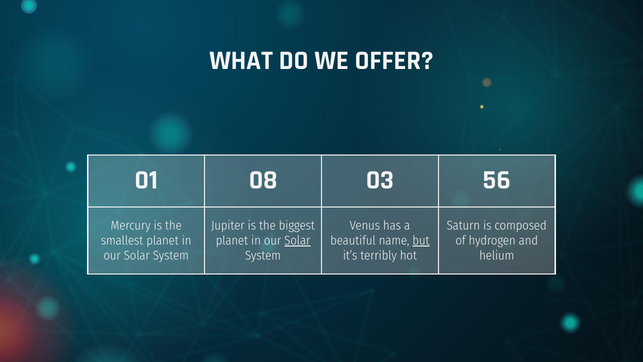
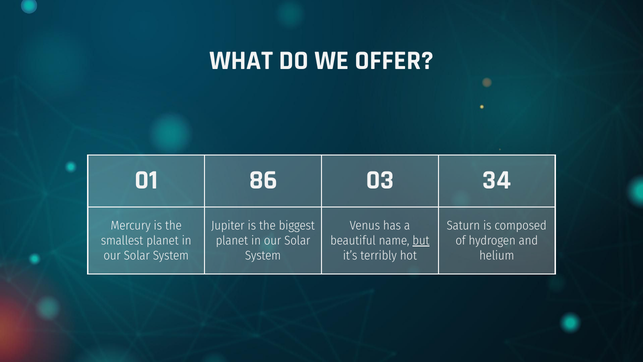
08: 08 -> 86 (263, 180)
56: 56 -> 34 (497, 180)
Solar underline: present -> none (297, 240)
